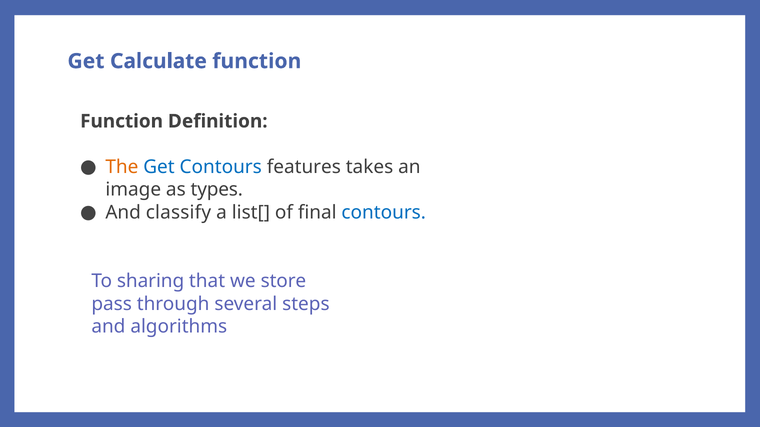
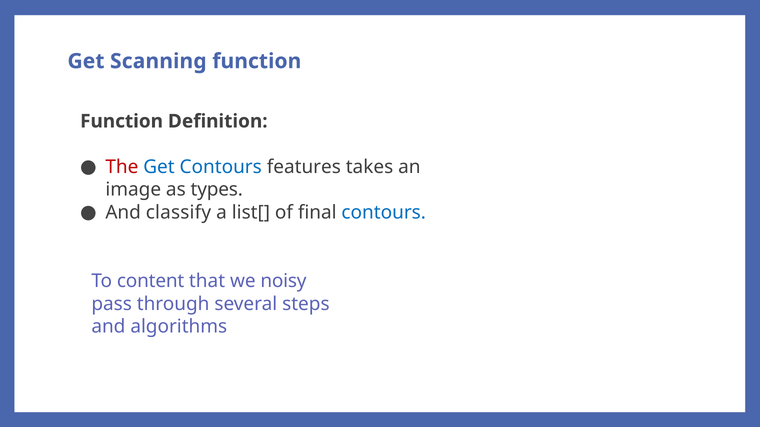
Calculate: Calculate -> Scanning (158, 61)
The colour: orange -> red (122, 167)
sharing: sharing -> content (151, 281)
store: store -> noisy (283, 281)
